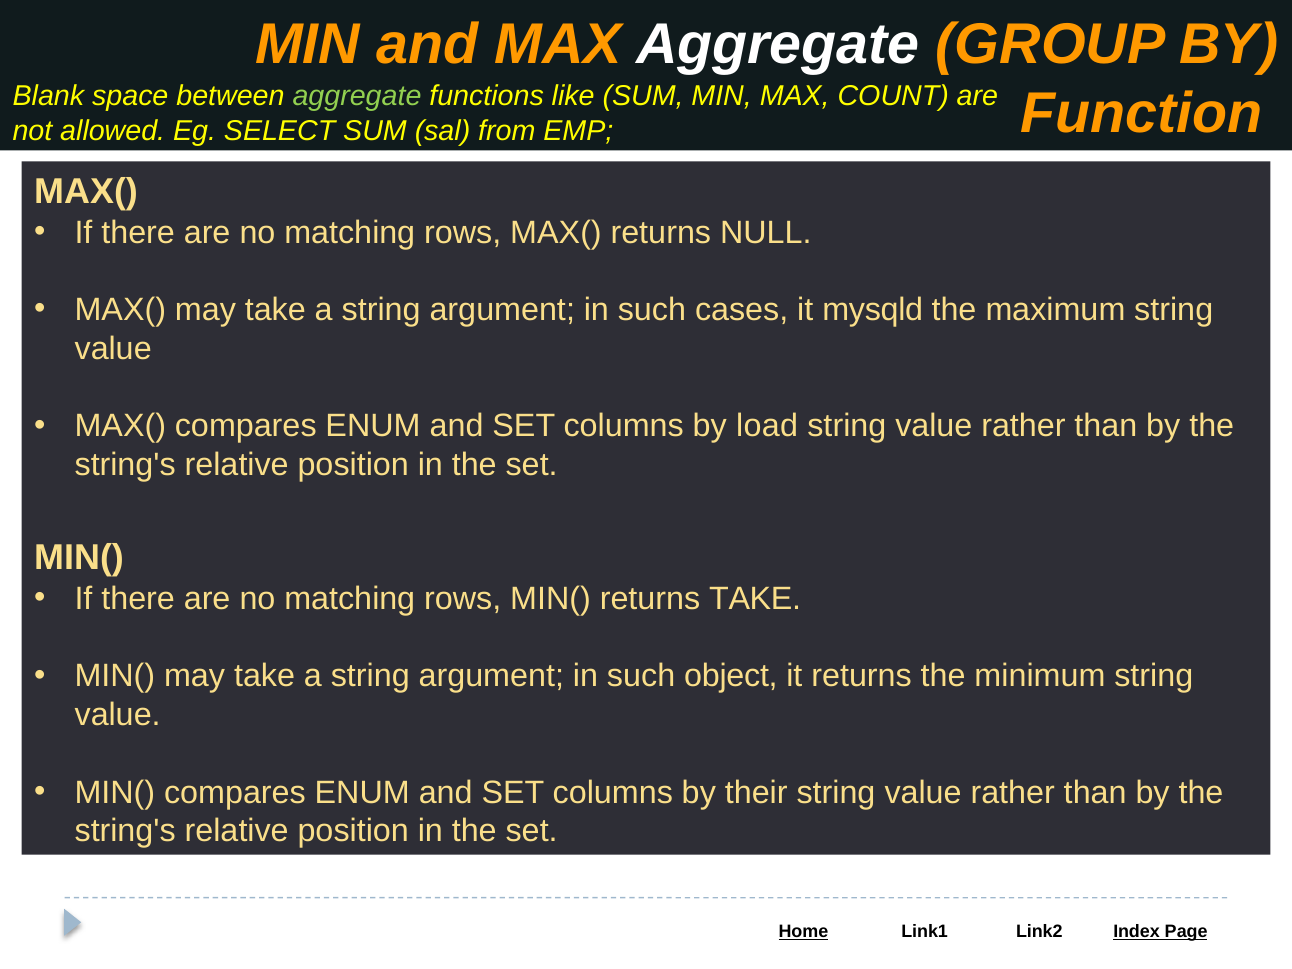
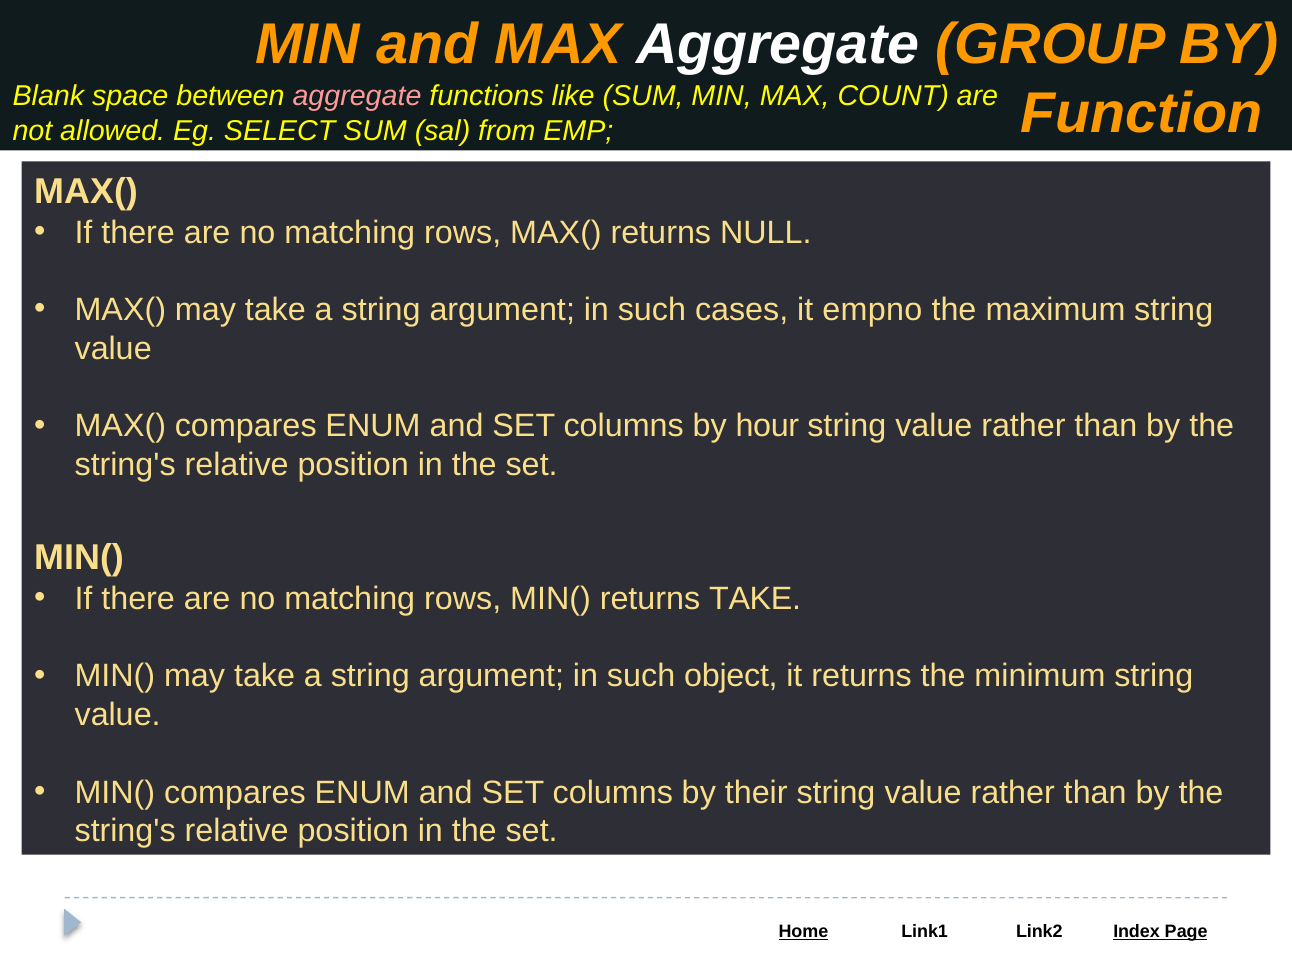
aggregate colour: light green -> pink (357, 96)
mysqld: mysqld -> empno (872, 310)
load: load -> hour (767, 426)
